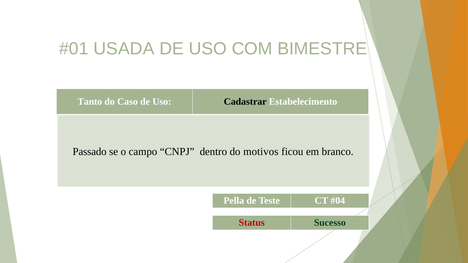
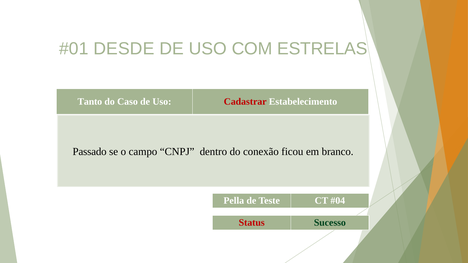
USADA: USADA -> DESDE (124, 49)
BIMESTRE: BIMESTRE -> ESTRELAS (322, 49)
Cadastrar colour: black -> red (245, 102)
motivos: motivos -> conexão (261, 152)
